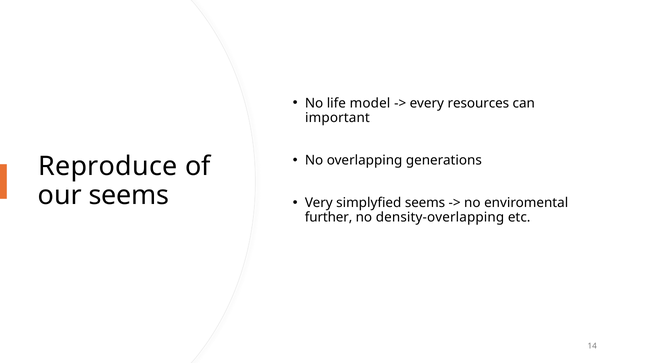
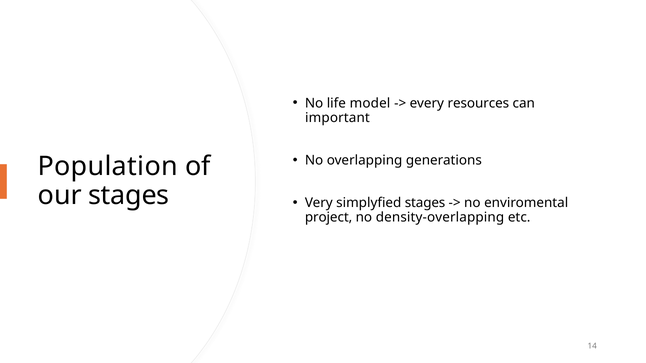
Reproduce: Reproduce -> Population (108, 167)
our seems: seems -> stages (129, 196)
simplyfied seems: seems -> stages (425, 203)
further: further -> project (329, 217)
